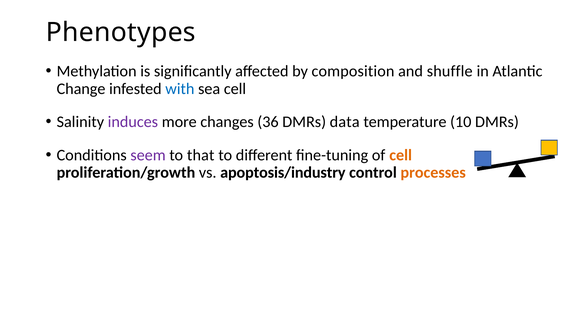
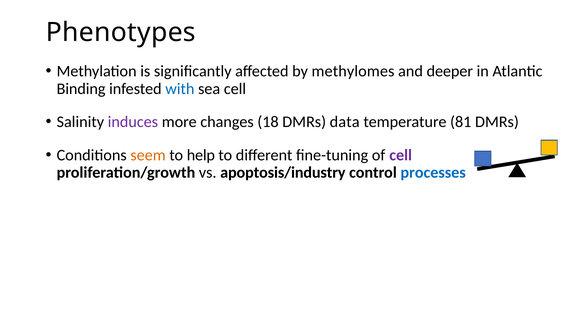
composition: composition -> methylomes (353, 71)
shuffle: shuffle -> deeper (450, 71)
Change: Change -> Binding (81, 89)
36: 36 -> 18 (268, 122)
10: 10 -> 81 (461, 122)
seem colour: purple -> orange (148, 155)
that: that -> help (201, 155)
cell colour: orange -> purple (401, 155)
processes colour: orange -> blue (433, 173)
